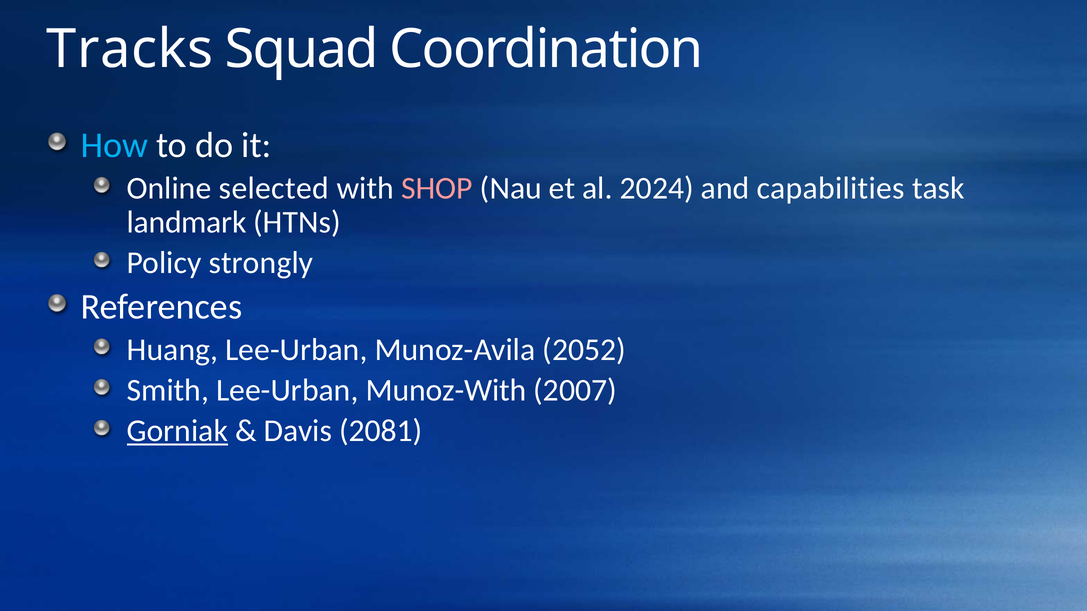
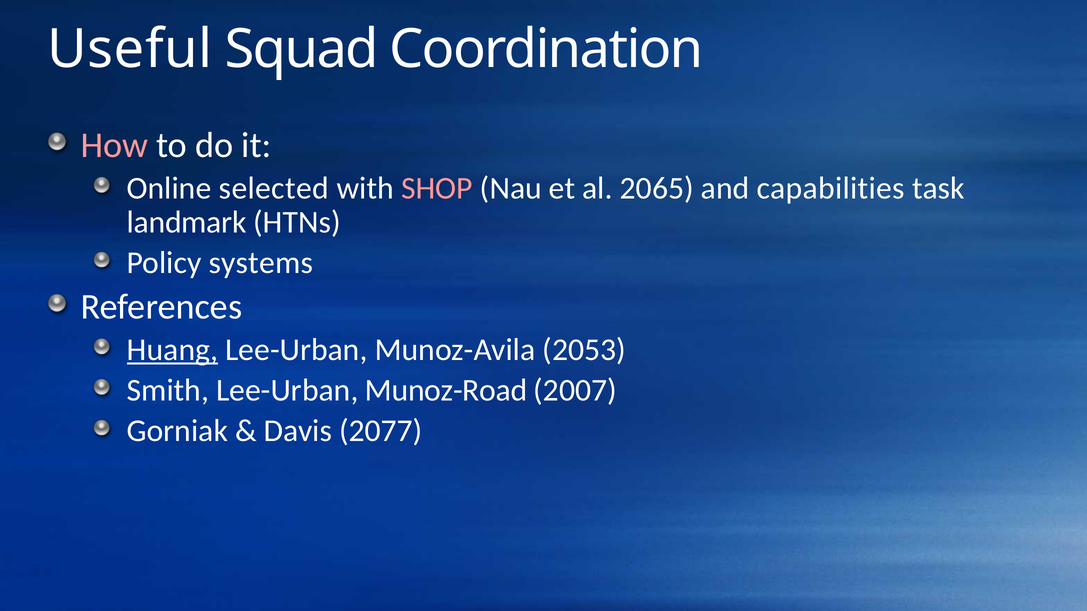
Tracks: Tracks -> Useful (130, 49)
How colour: light blue -> pink (114, 145)
2024: 2024 -> 2065 (657, 188)
strongly: strongly -> systems (261, 263)
Huang underline: none -> present (172, 350)
2052: 2052 -> 2053 (584, 350)
Munoz-With: Munoz-With -> Munoz-Road (446, 391)
Gorniak underline: present -> none (177, 431)
2081: 2081 -> 2077 (381, 431)
